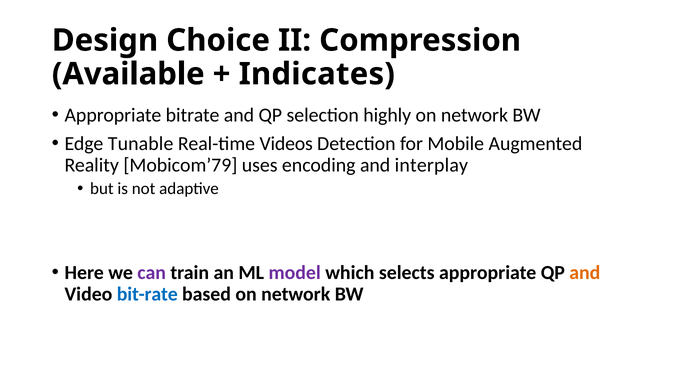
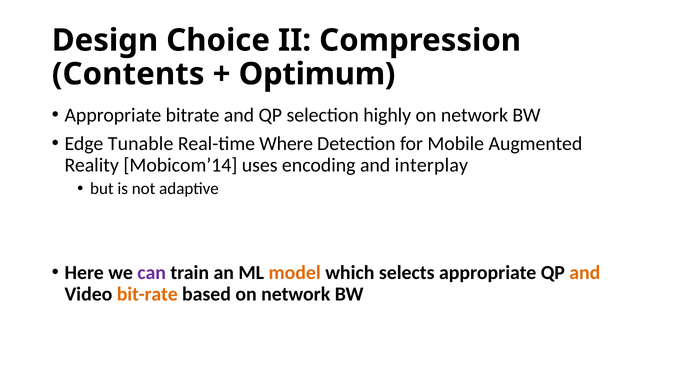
Available: Available -> Contents (128, 74)
Indicates: Indicates -> Optimum (317, 74)
Videos: Videos -> Where (286, 143)
Mobicom’79: Mobicom’79 -> Mobicom’14 (180, 165)
model colour: purple -> orange (295, 272)
bit-rate colour: blue -> orange (147, 294)
